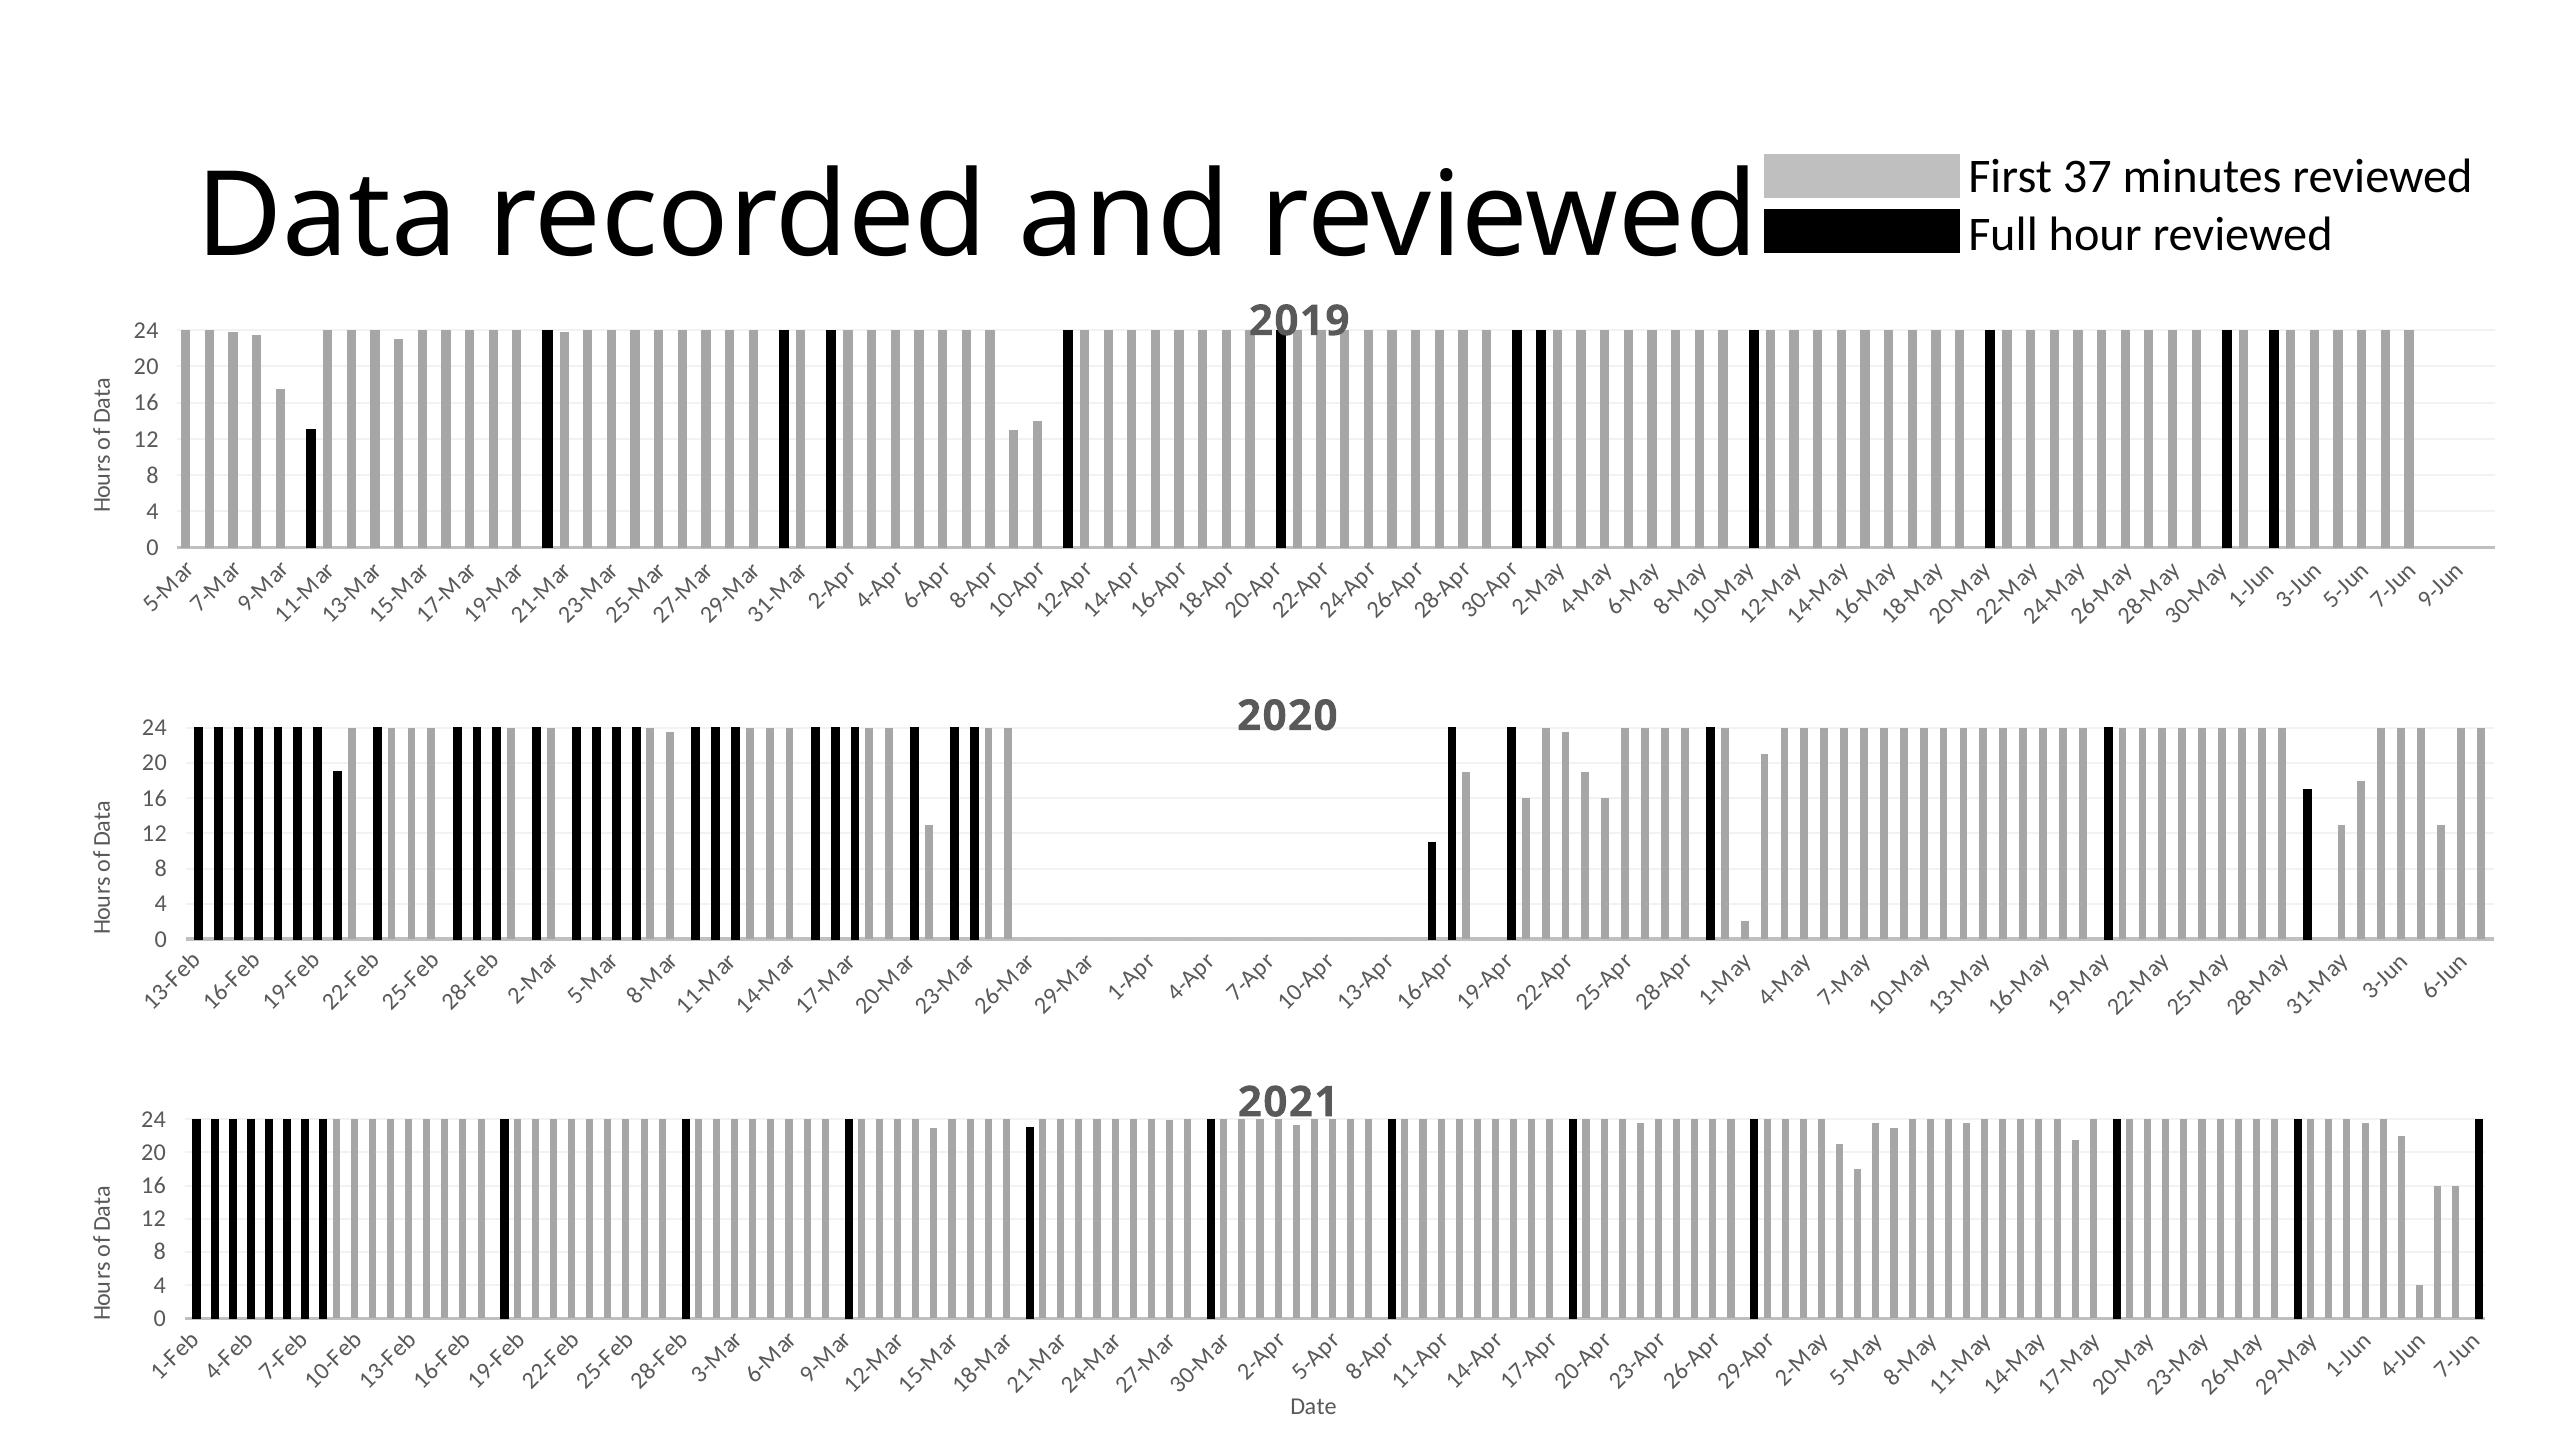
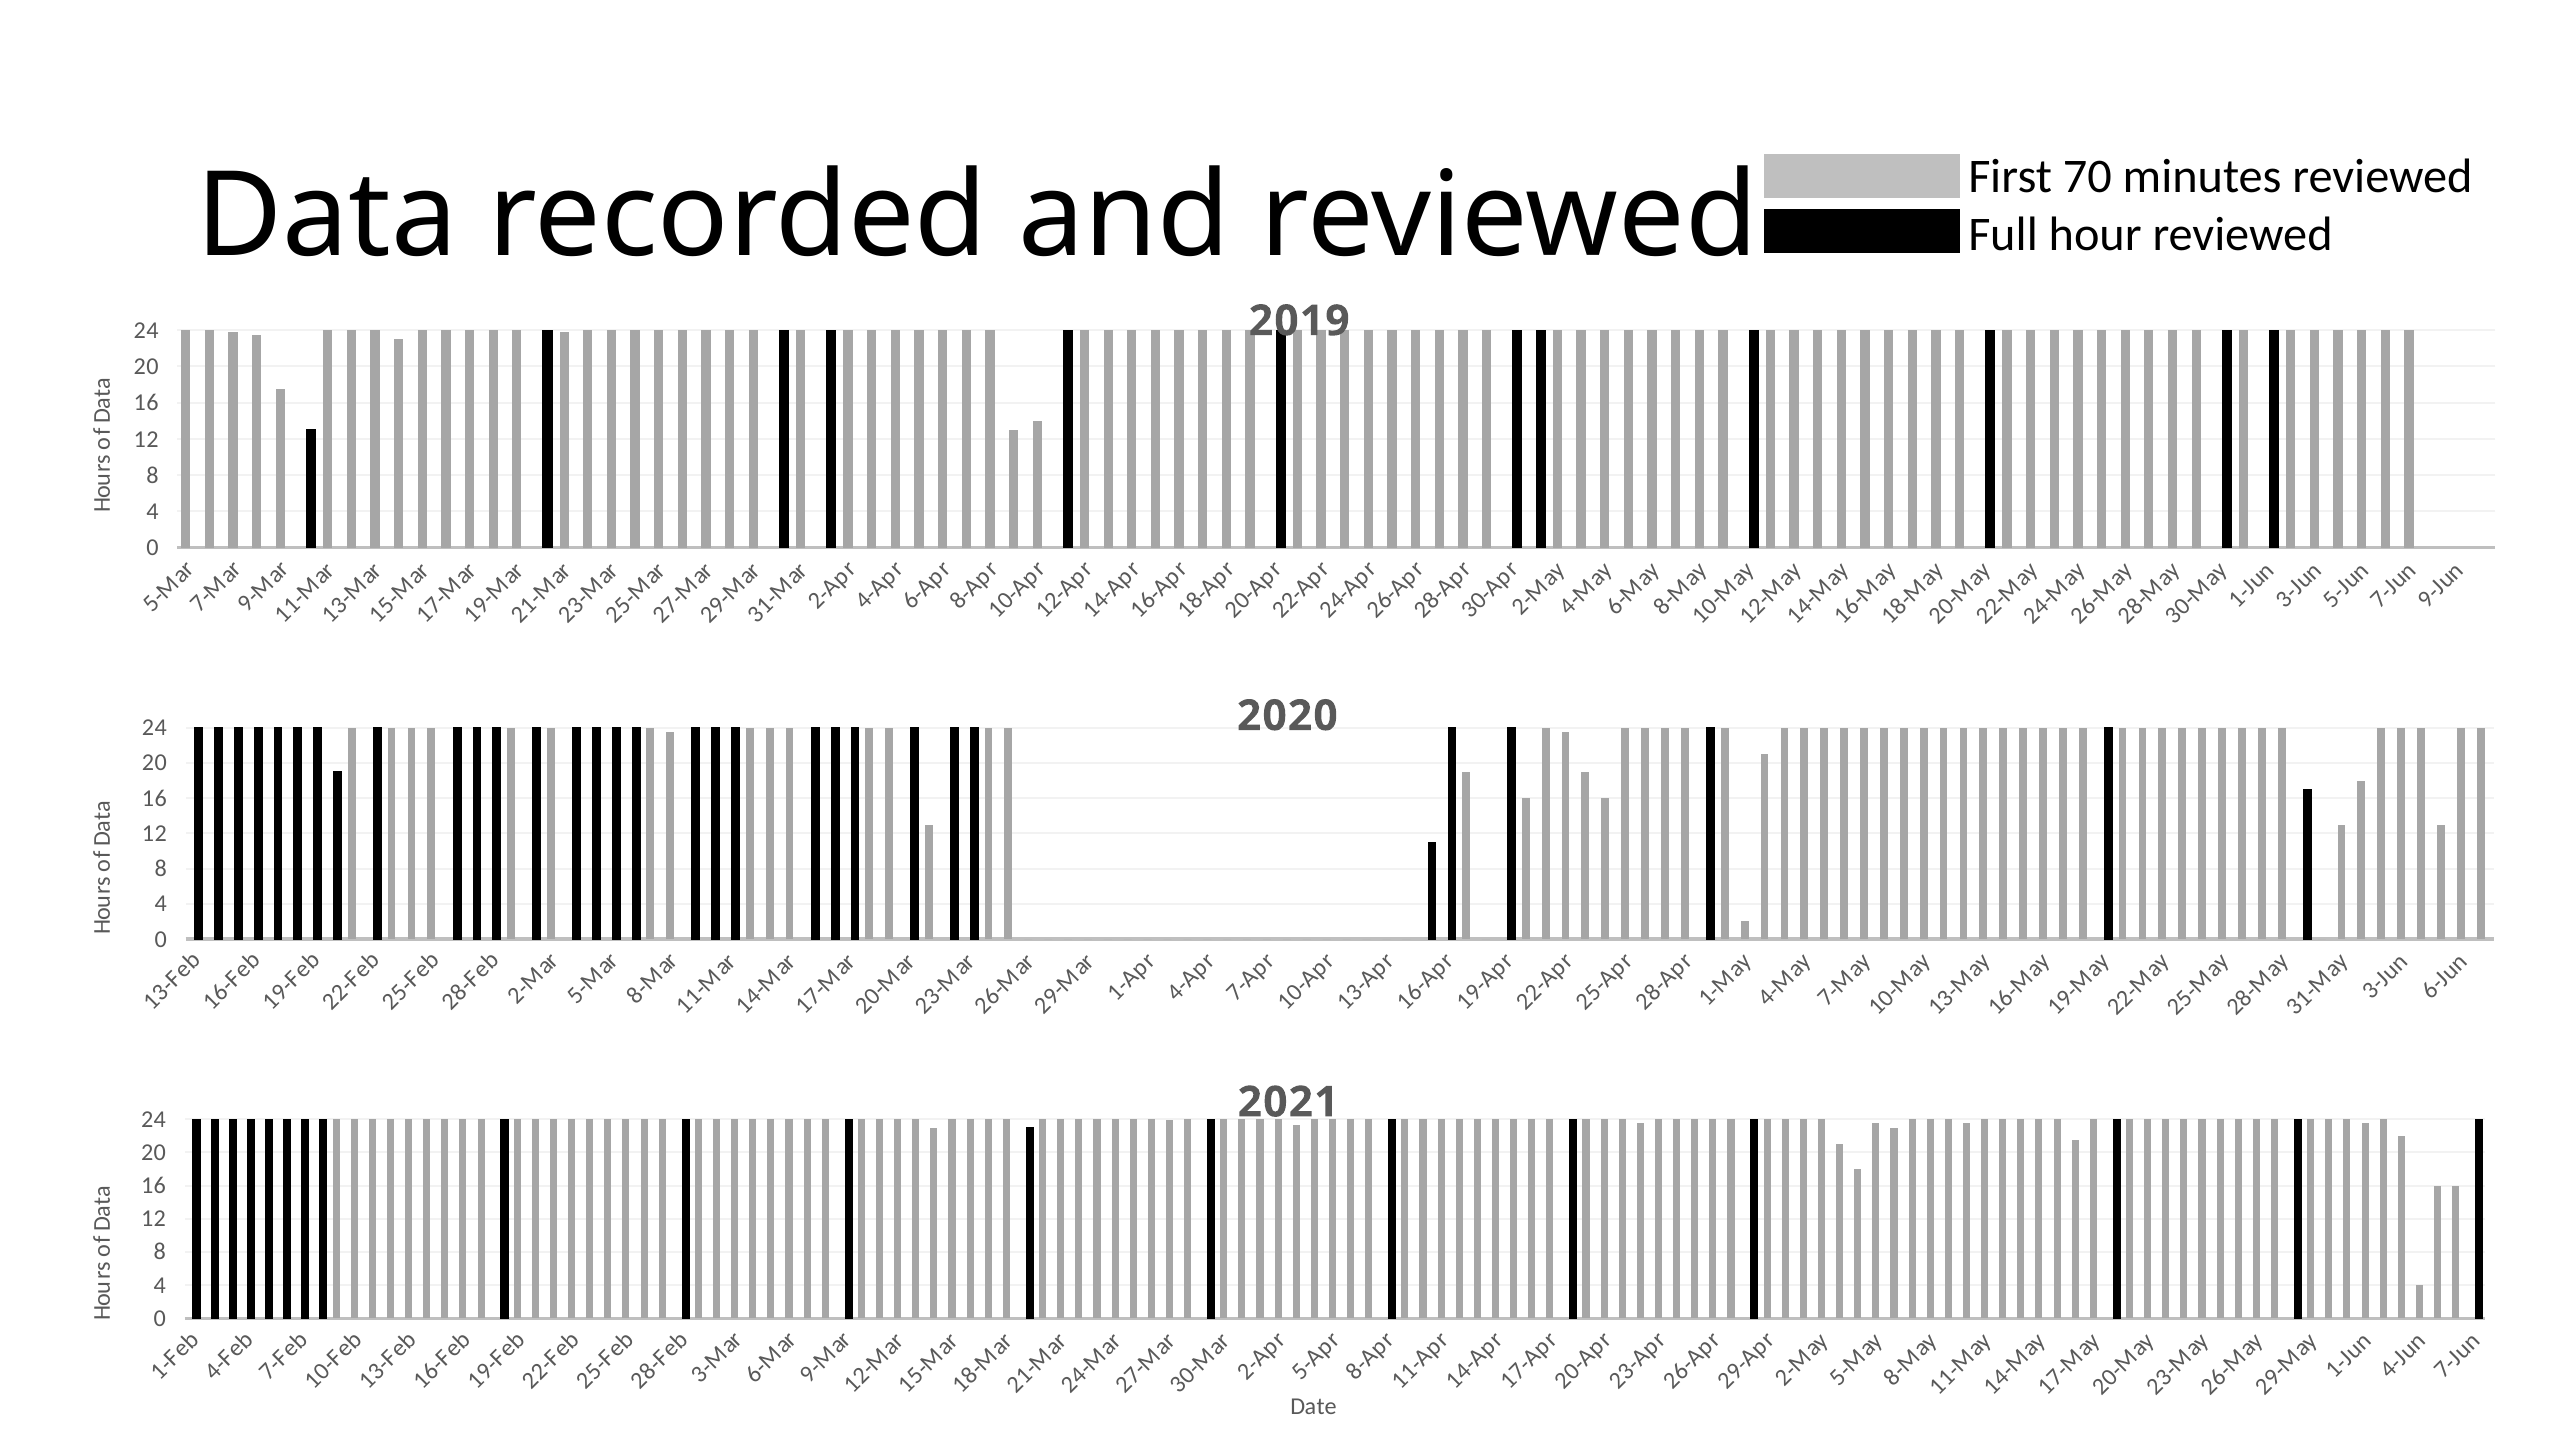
37: 37 -> 70 (2087, 177)
